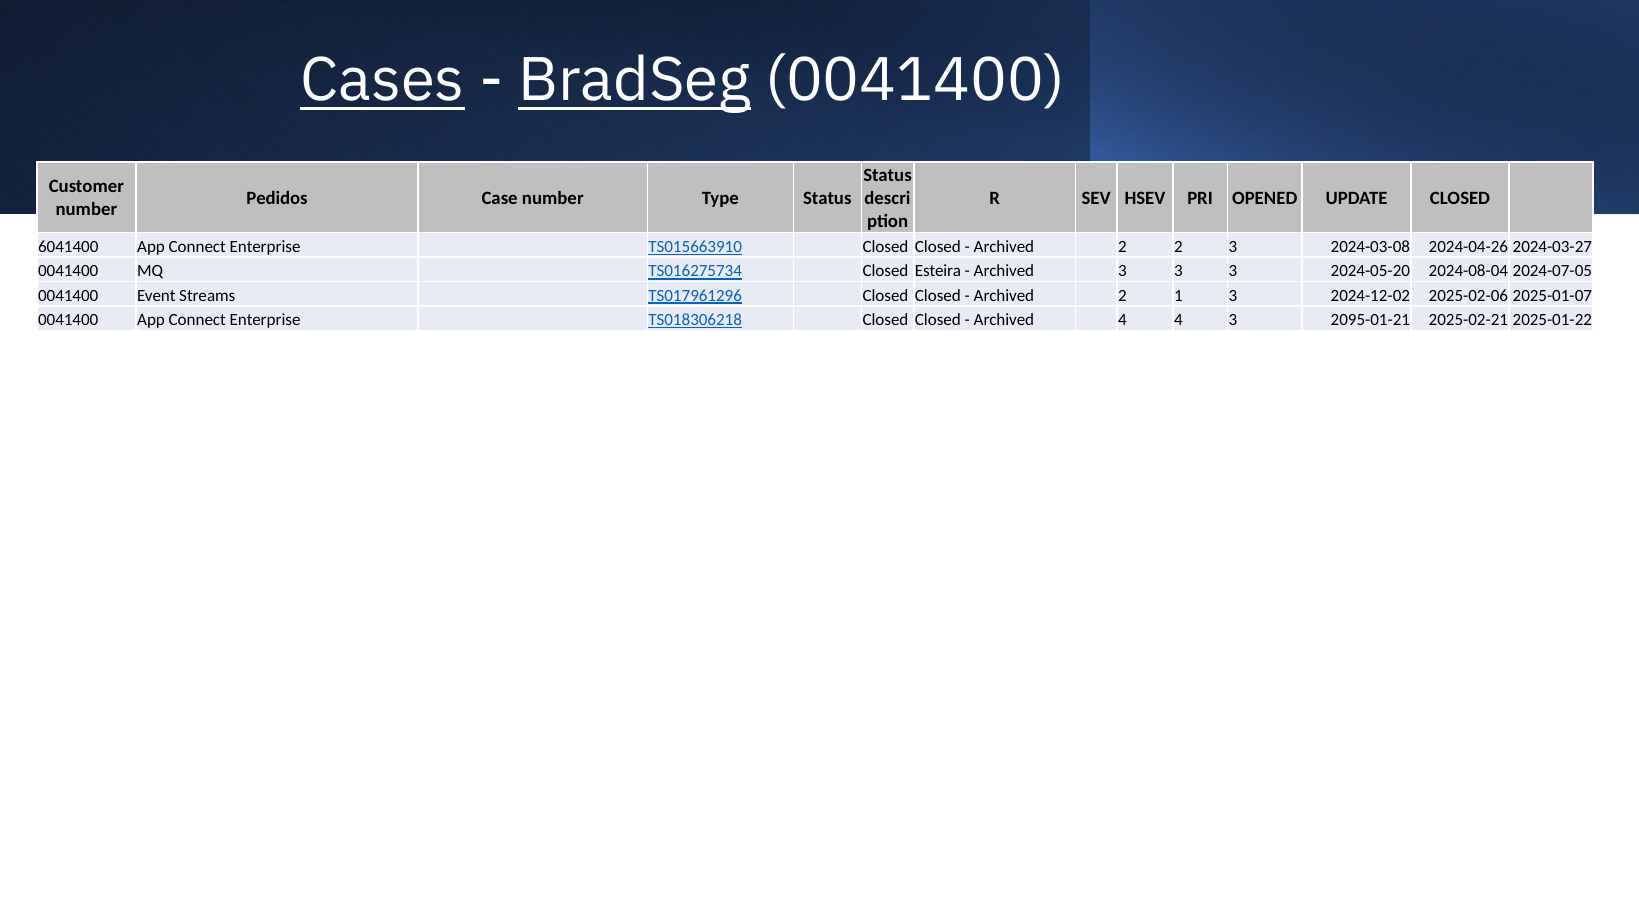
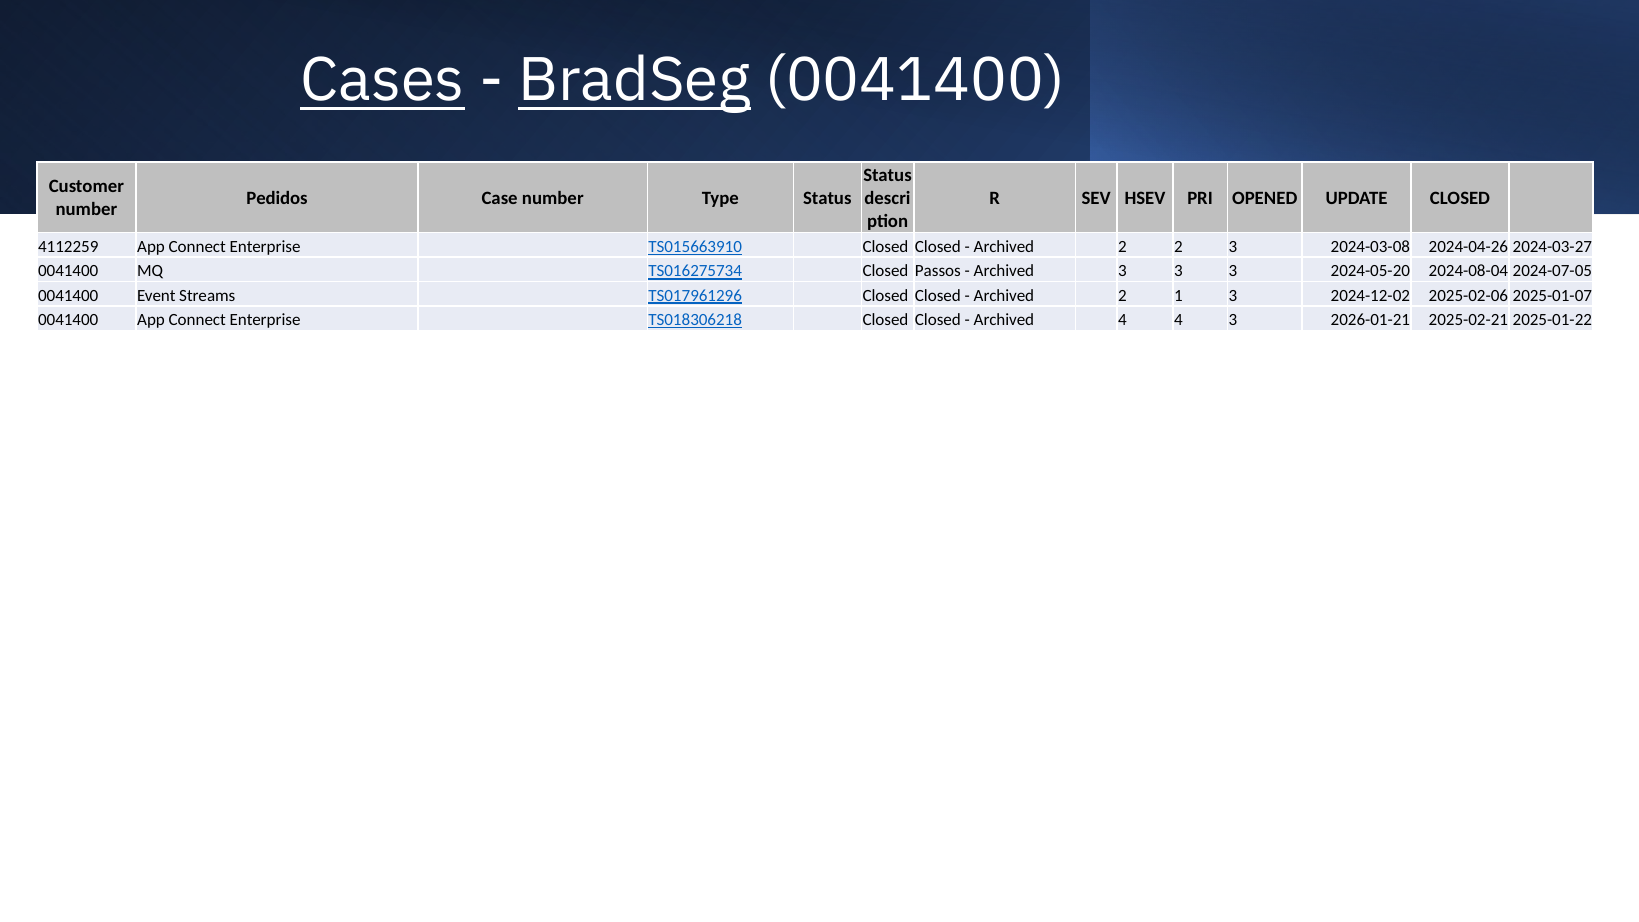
6041400: 6041400 -> 4112259 (68, 247)
Esteira: Esteira -> Passos (938, 271)
2095-01-21: 2095-01-21 -> 2026-01-21 (1370, 320)
